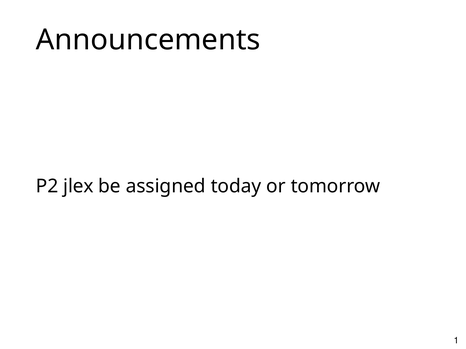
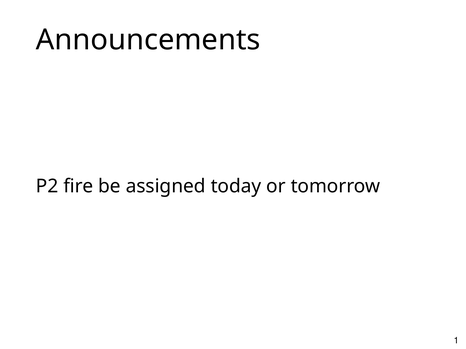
jlex: jlex -> fire (78, 187)
